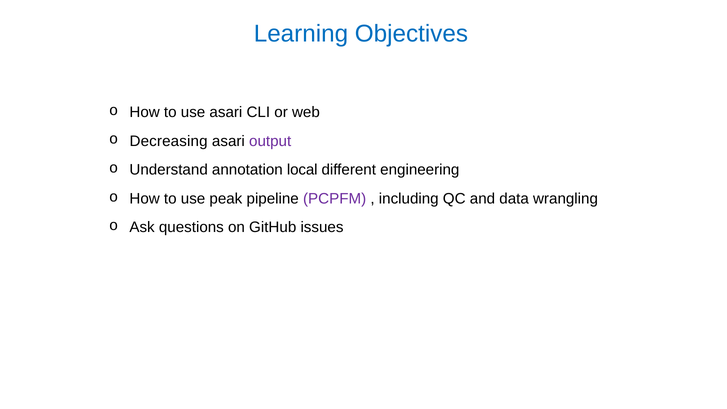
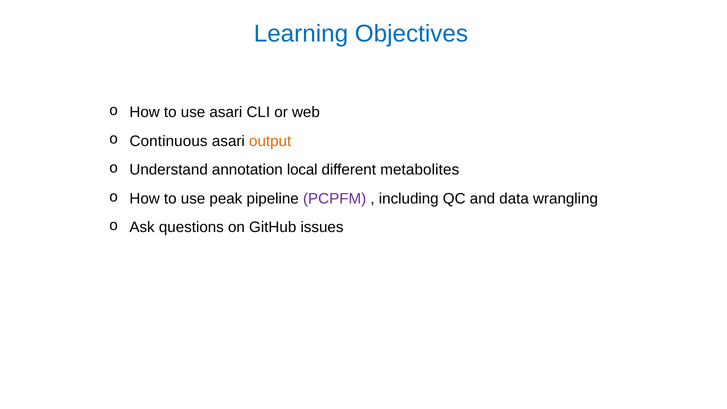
Decreasing: Decreasing -> Continuous (169, 141)
output colour: purple -> orange (270, 141)
engineering: engineering -> metabolites (420, 170)
